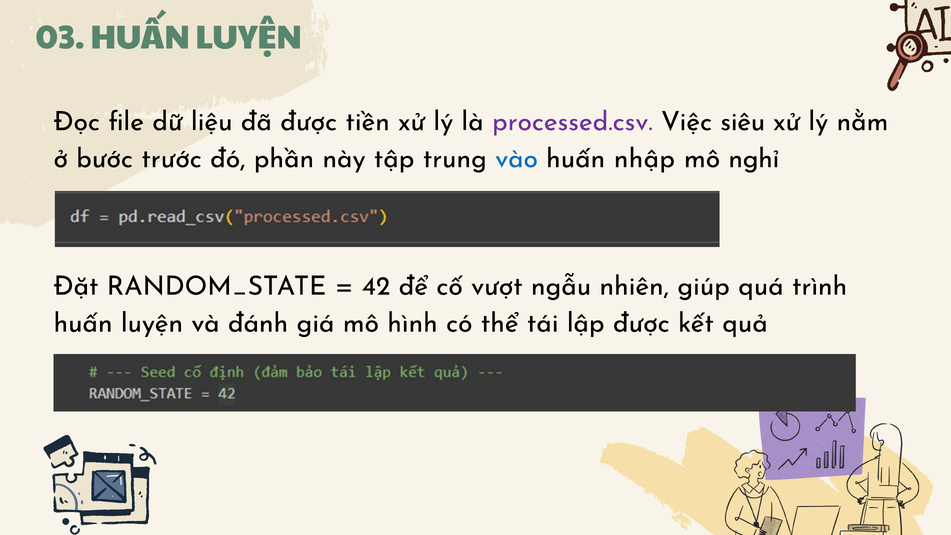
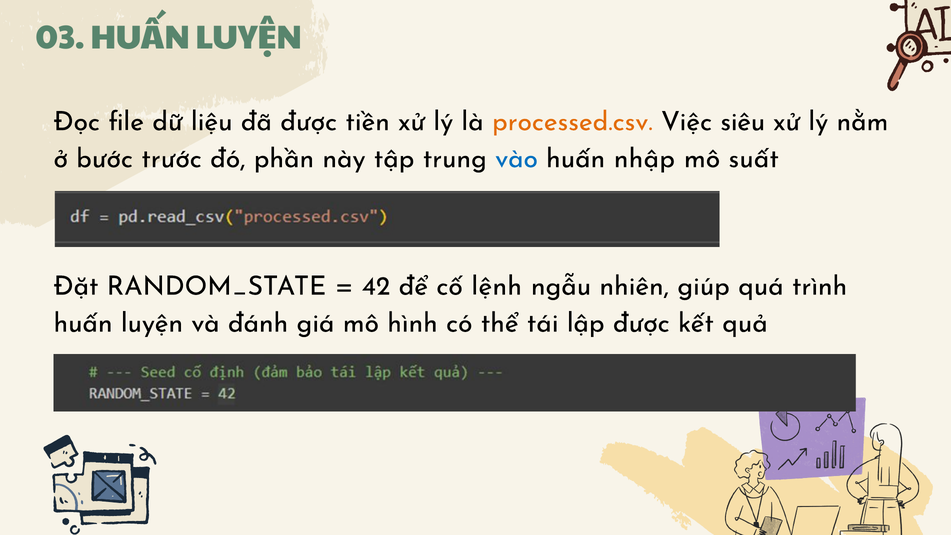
processed.csv colour: purple -> orange (572, 121)
nghỉ: nghỉ -> suất (754, 158)
vượt: vượt -> lệnh (497, 286)
